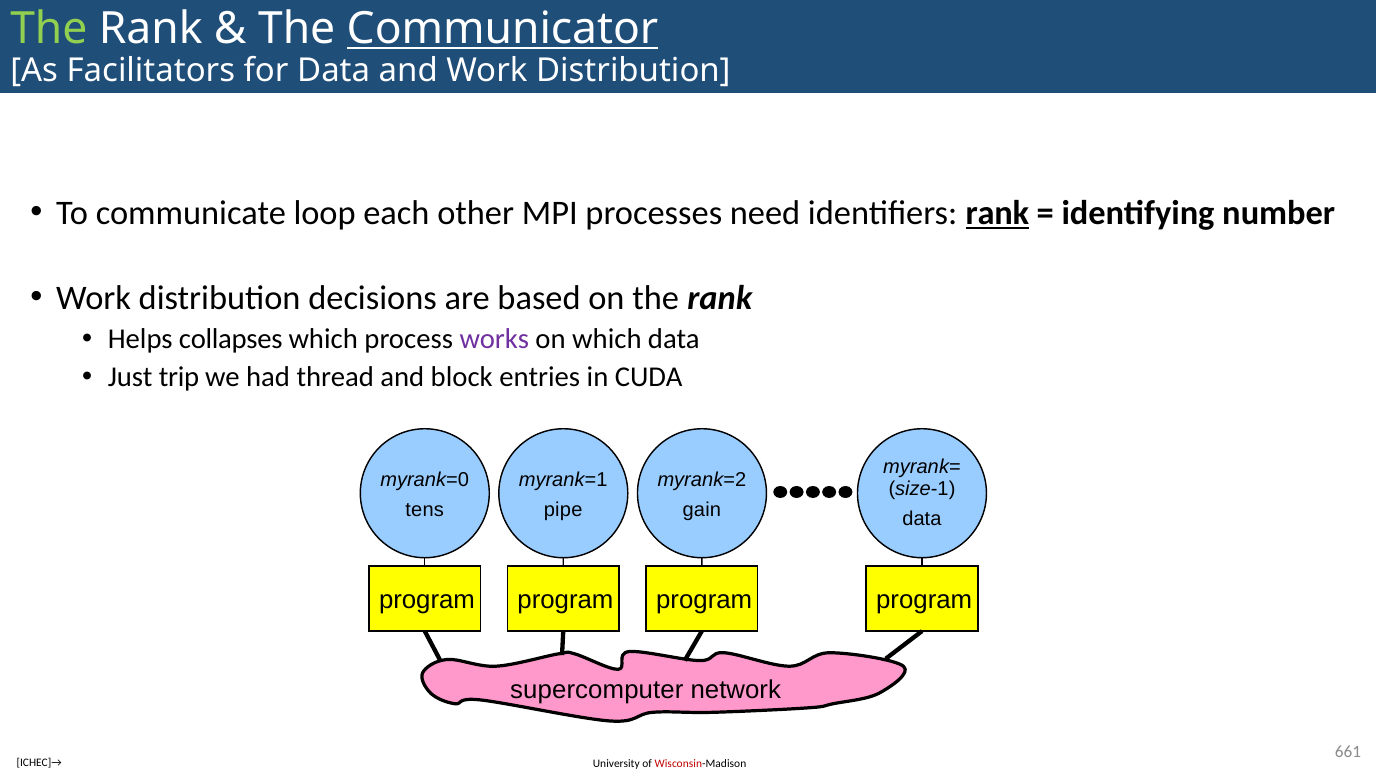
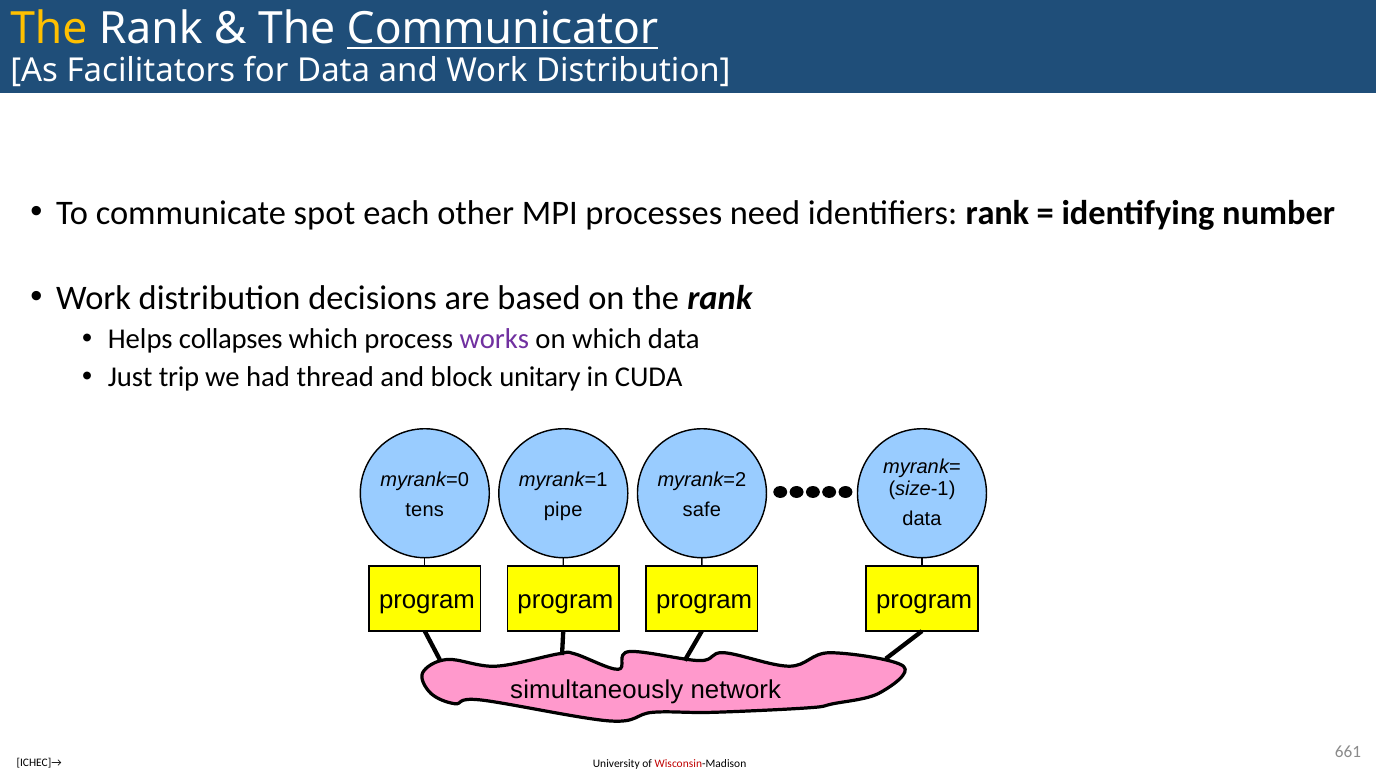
The colour: light green -> yellow (49, 29)
loop: loop -> spot (324, 213)
rank underline: present -> none (997, 213)
entries: entries -> unitary (540, 377)
gain: gain -> safe (702, 510)
supercomputer: supercomputer -> simultaneously (597, 690)
